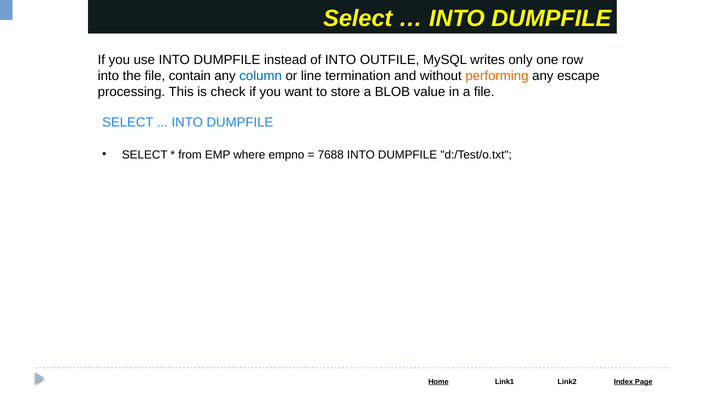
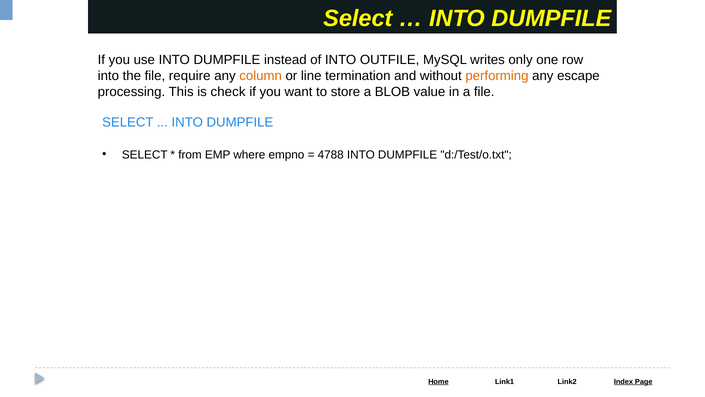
contain: contain -> require (190, 76)
column colour: blue -> orange (261, 76)
7688: 7688 -> 4788 (331, 155)
